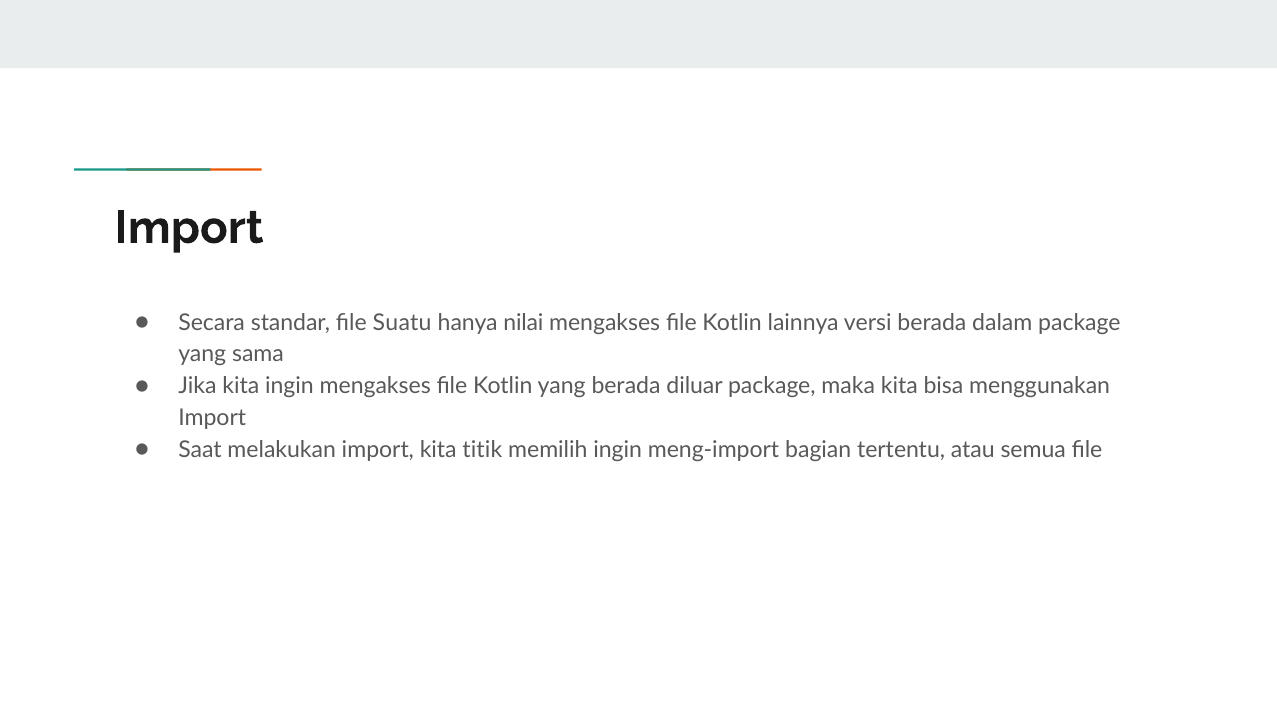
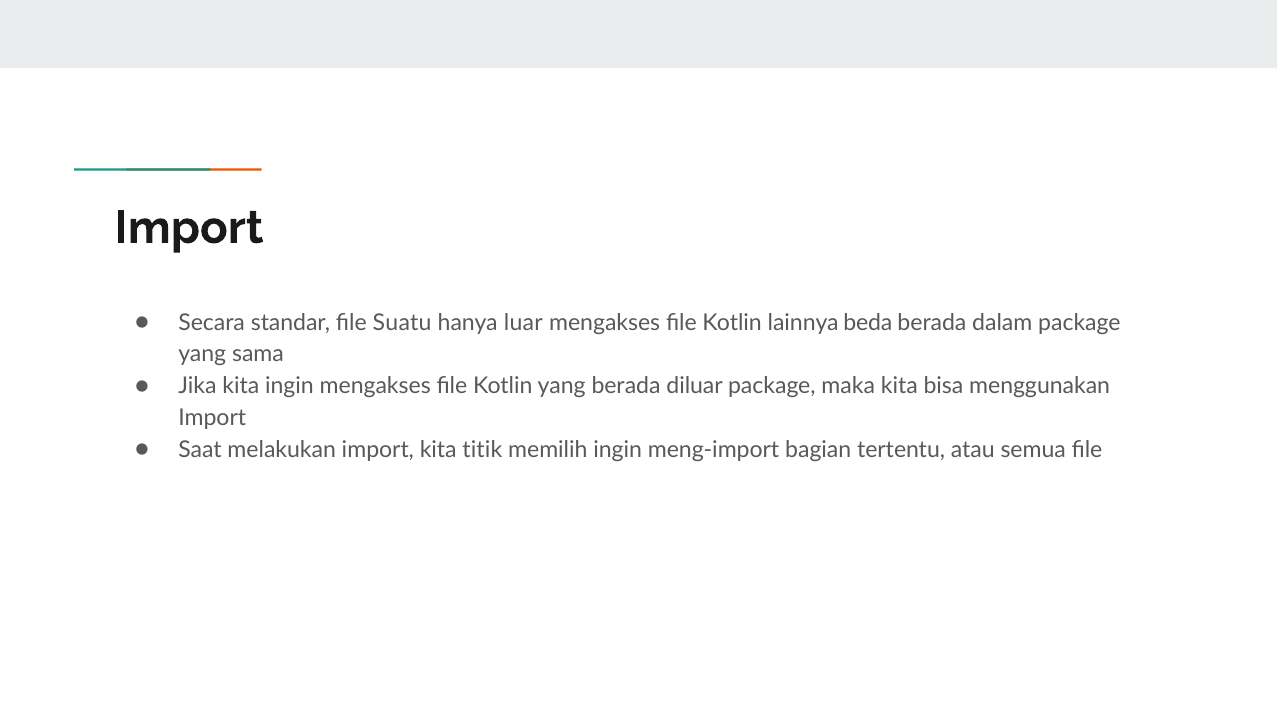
nilai: nilai -> luar (523, 323)
versi: versi -> beda (868, 323)
